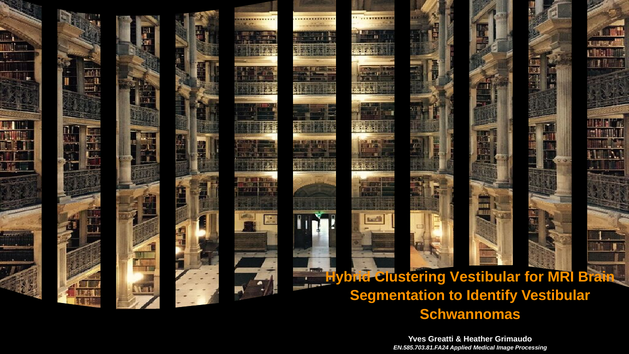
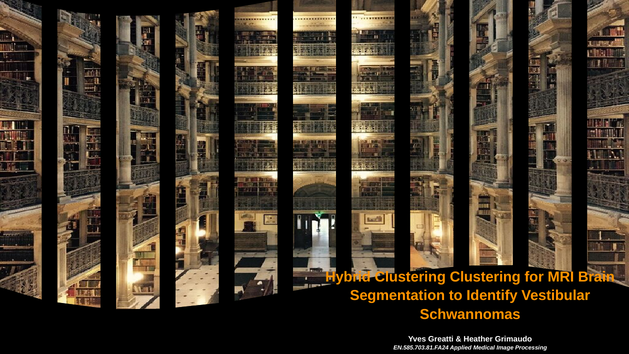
Clustering Vestibular: Vestibular -> Clustering (485, 277)
